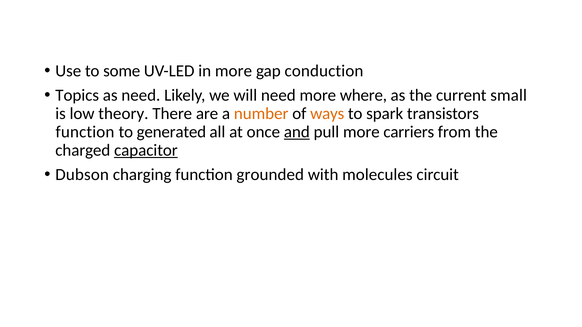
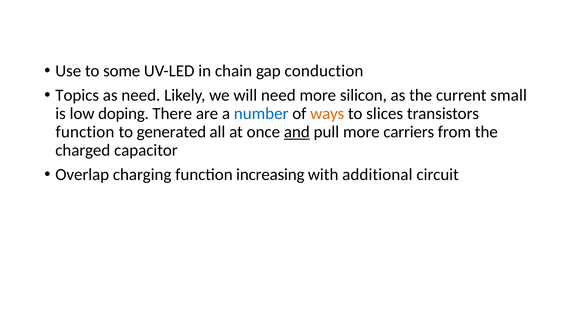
in more: more -> chain (234, 71)
where: where -> silicon (363, 95)
theory: theory -> doping (124, 114)
number colour: orange -> blue (261, 114)
spark: spark -> slices (385, 114)
capacitor underline: present -> none (146, 150)
Dubson: Dubson -> Overlap (82, 175)
grounded: grounded -> increasing (270, 175)
molecules: molecules -> additional (377, 175)
